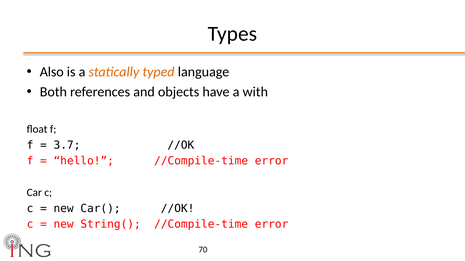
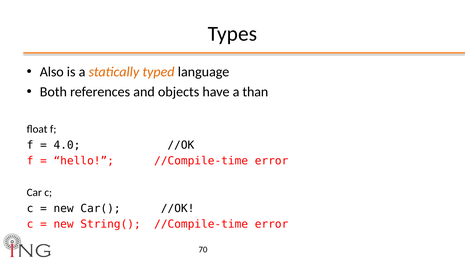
with: with -> than (255, 92)
3.7: 3.7 -> 4.0 (67, 145)
